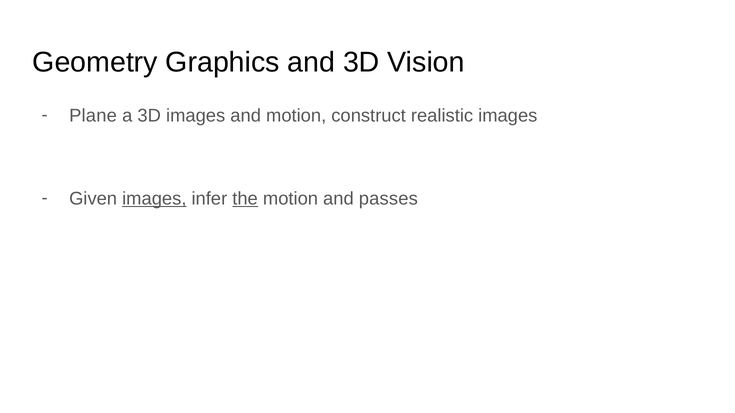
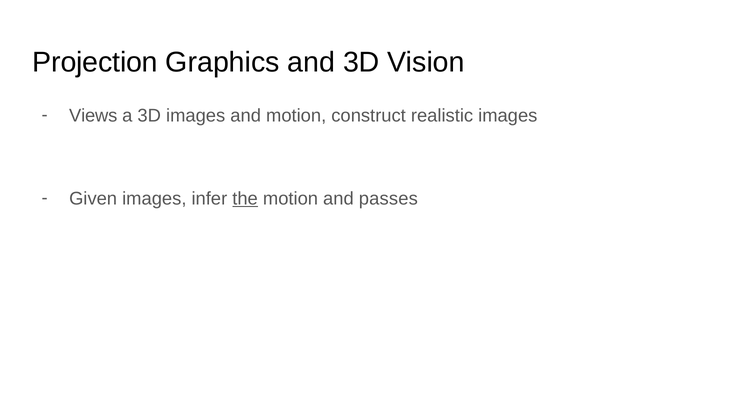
Geometry: Geometry -> Projection (95, 62)
Plane: Plane -> Views (93, 116)
images underline: present -> none (154, 199)
